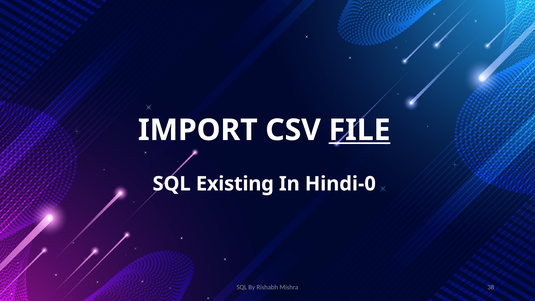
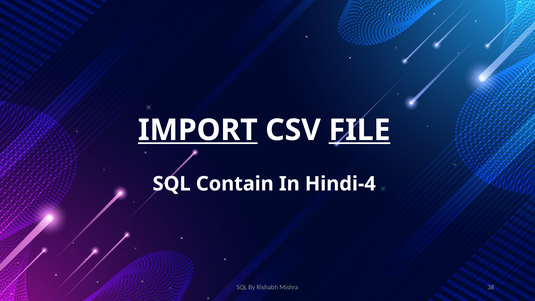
IMPORT underline: none -> present (198, 130)
Existing: Existing -> Contain (235, 184)
Hindi-0: Hindi-0 -> Hindi-4 (340, 184)
